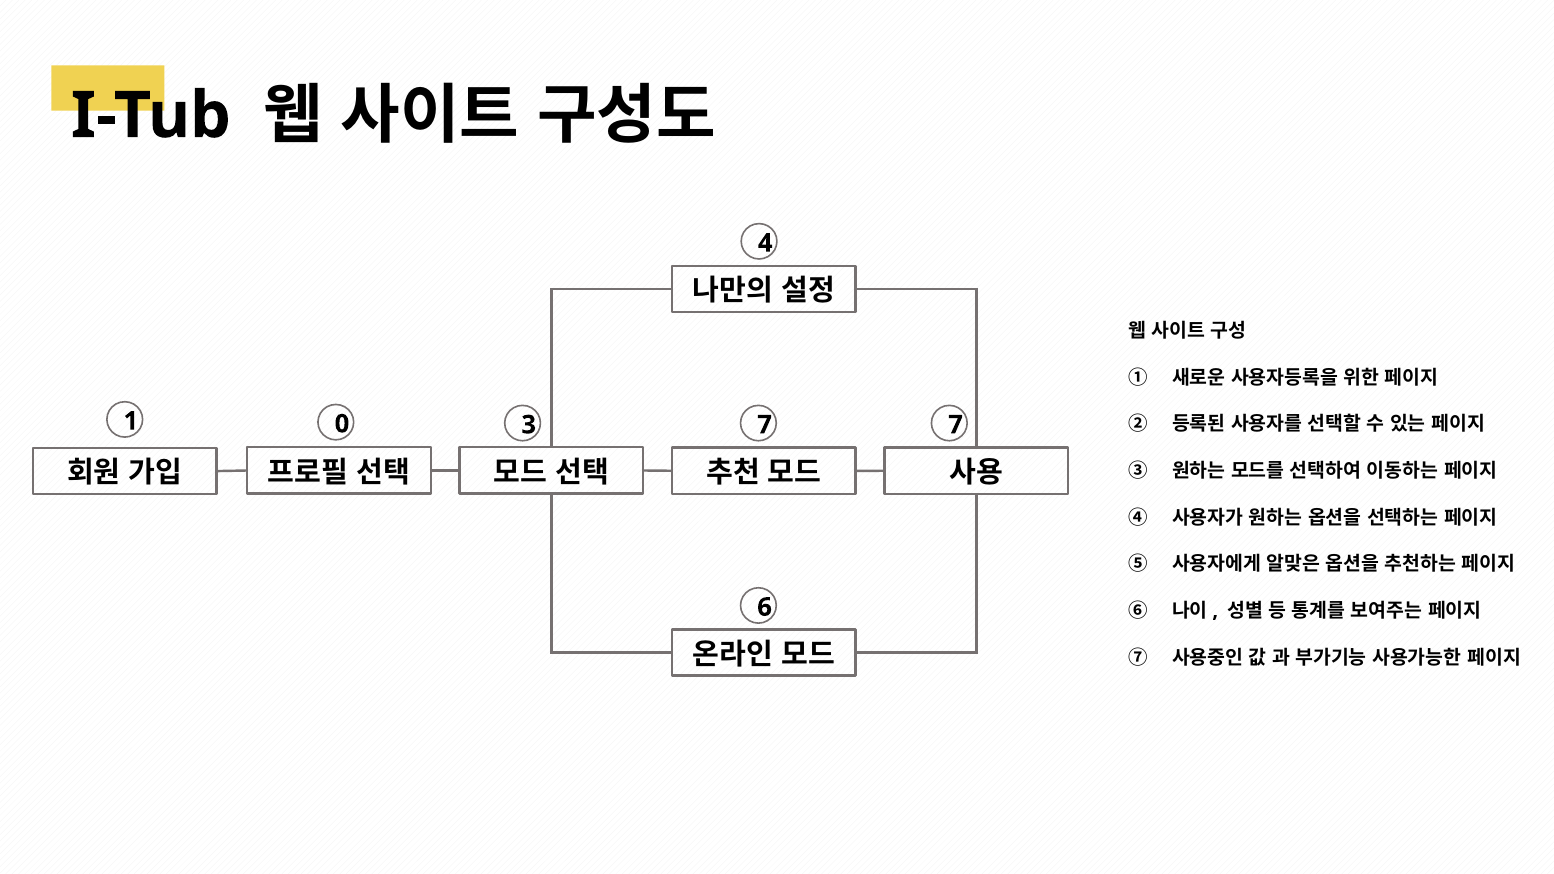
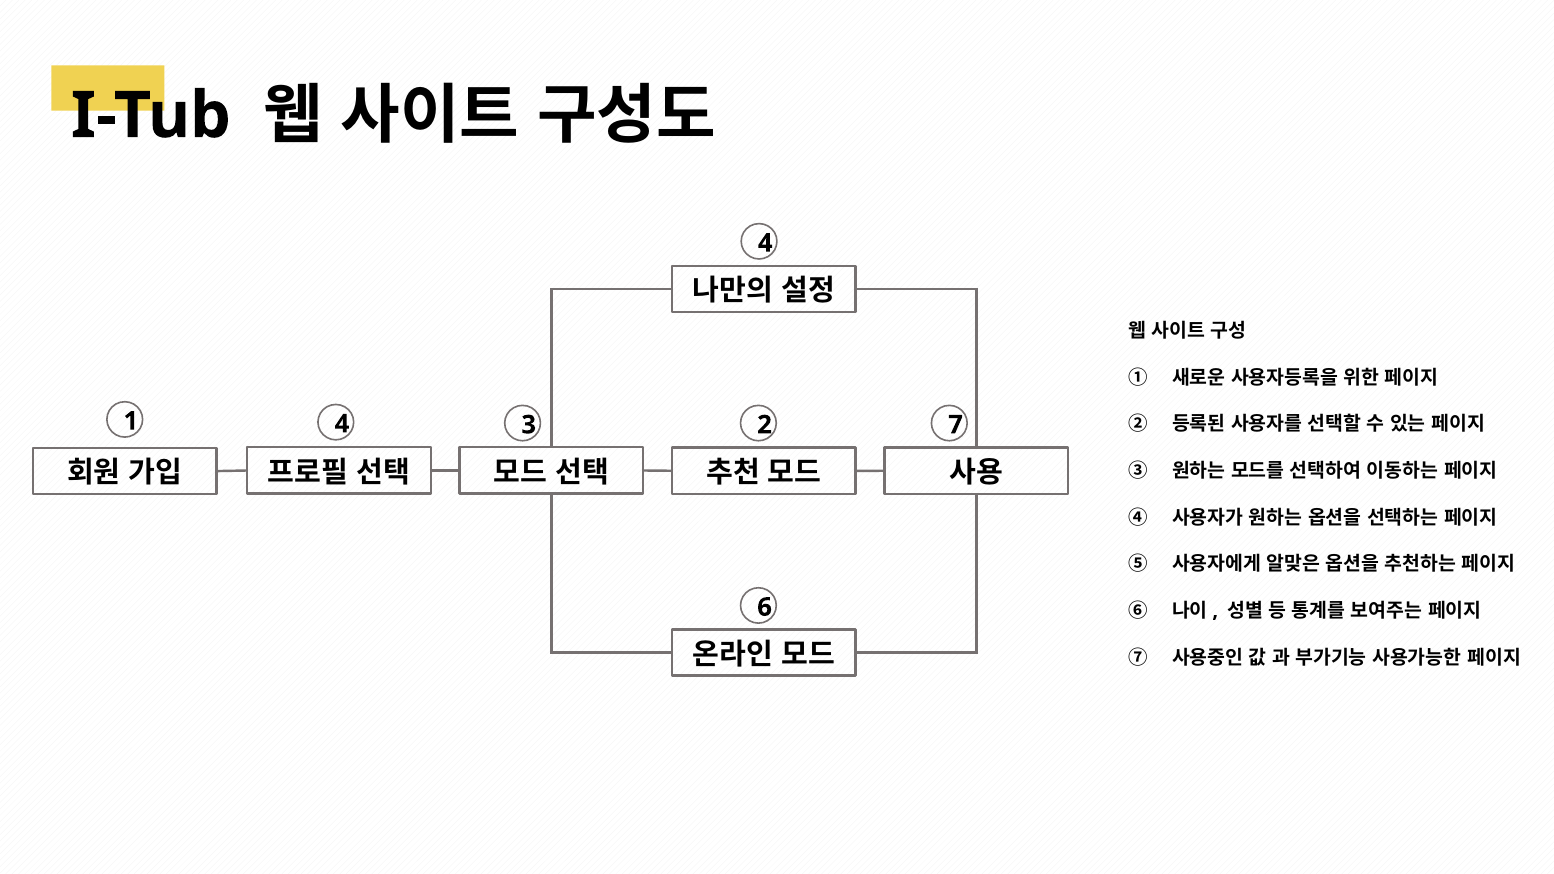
1 0: 0 -> 4 (342, 424)
3 7: 7 -> 2 (765, 425)
